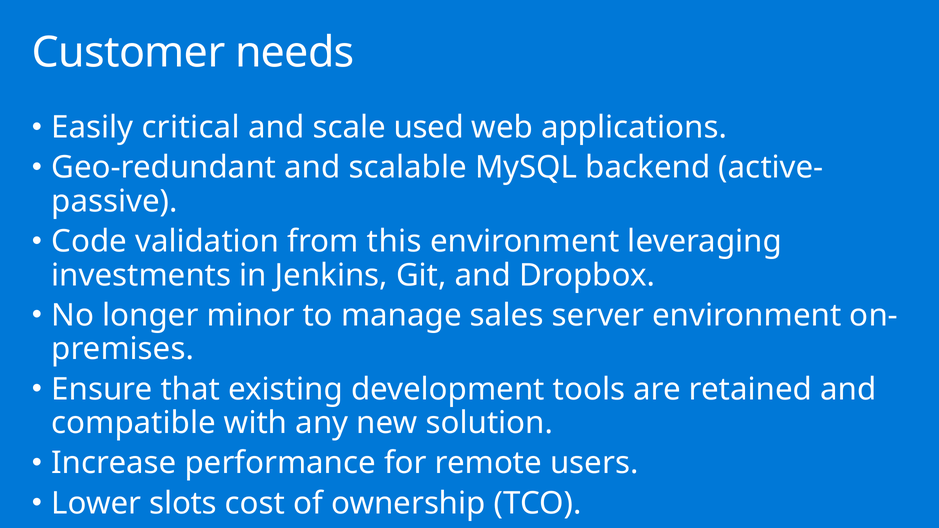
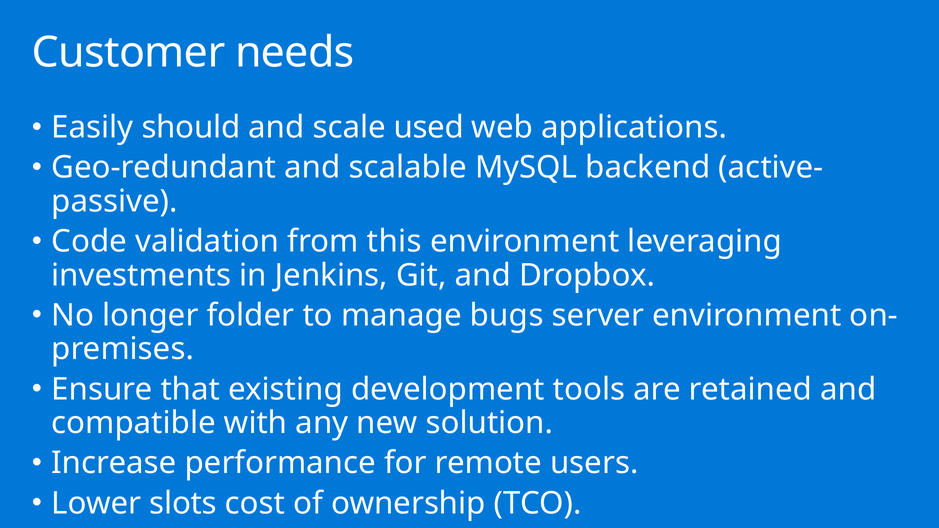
critical: critical -> should (191, 128)
minor: minor -> folder (250, 315)
sales: sales -> bugs (507, 315)
